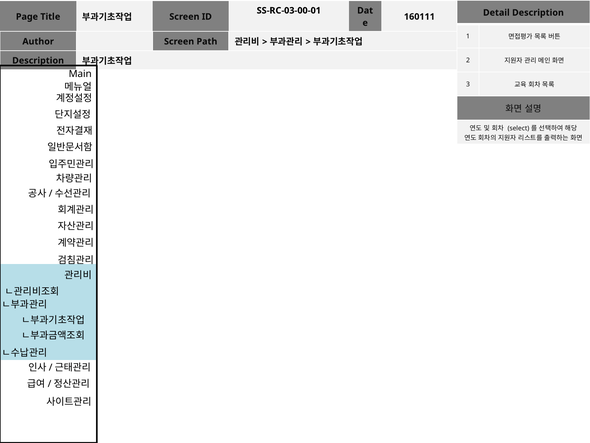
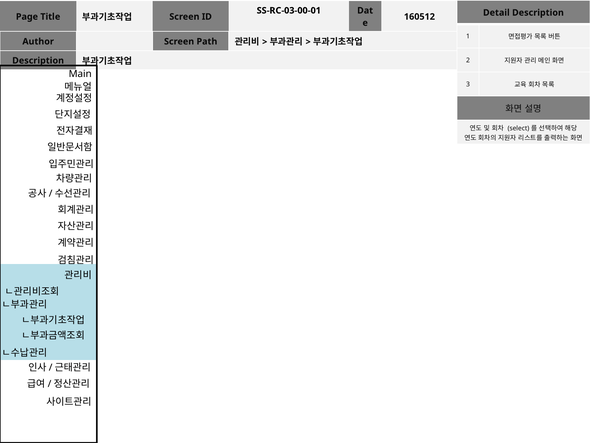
160111: 160111 -> 160512 (419, 17)
